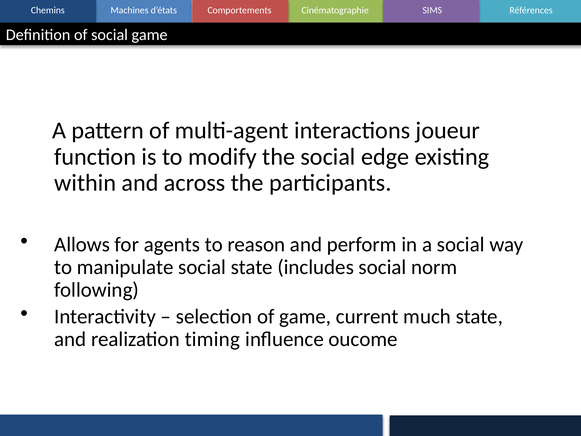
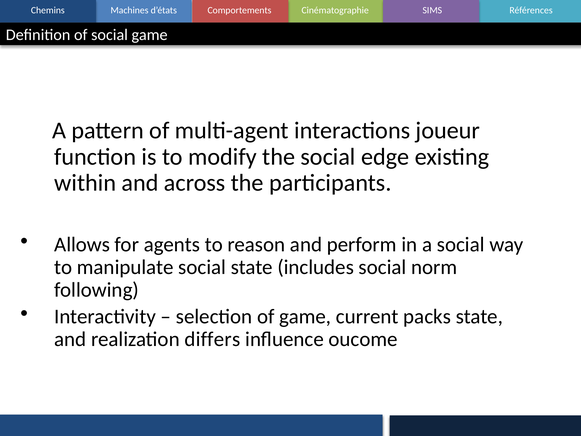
much: much -> packs (427, 317)
timing: timing -> differs (212, 339)
